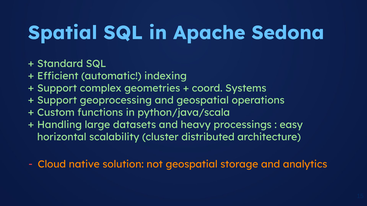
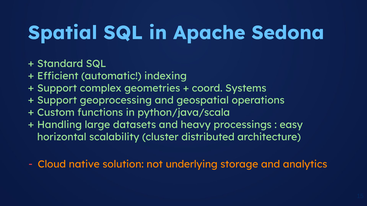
not geospatial: geospatial -> underlying (192, 165)
